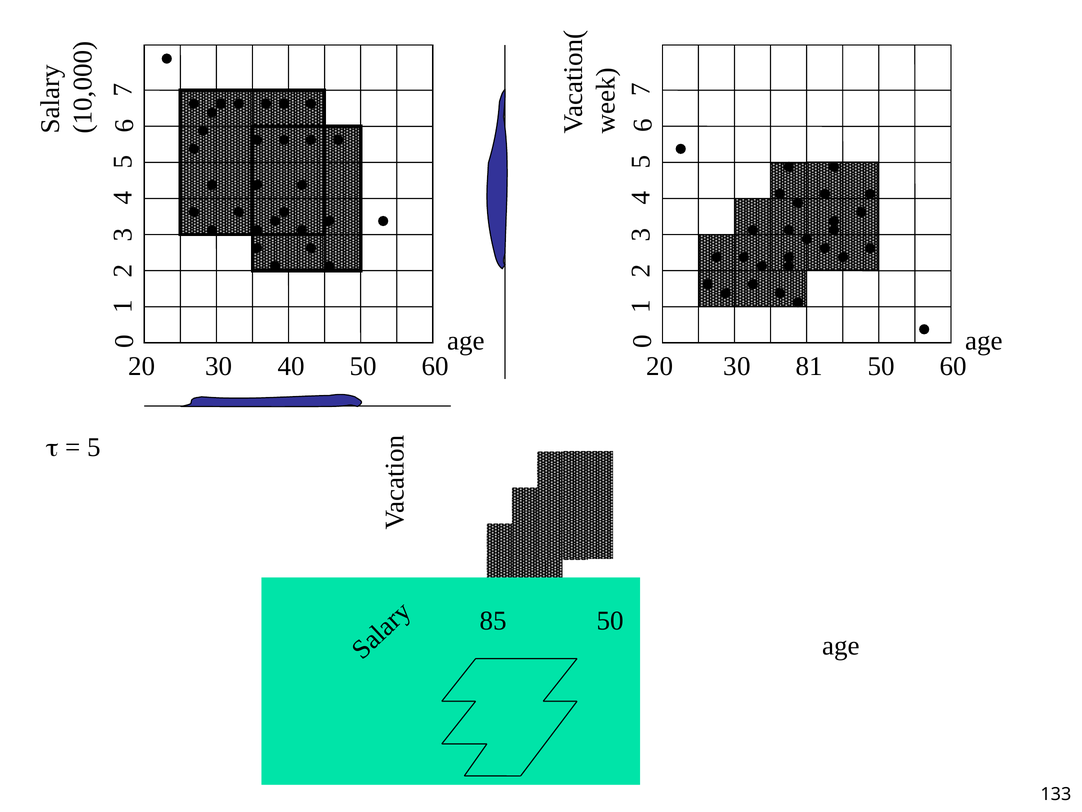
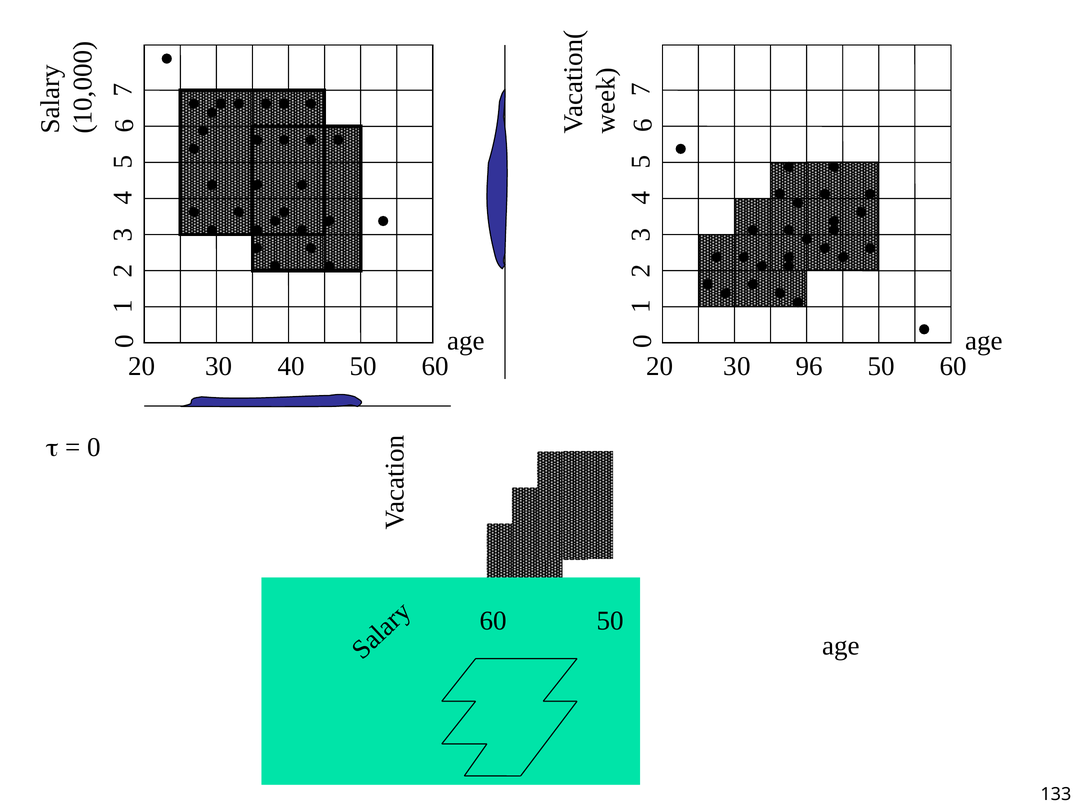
81: 81 -> 96 (809, 366)
5: 5 -> 0 (94, 447)
85: 85 -> 60 (493, 620)
